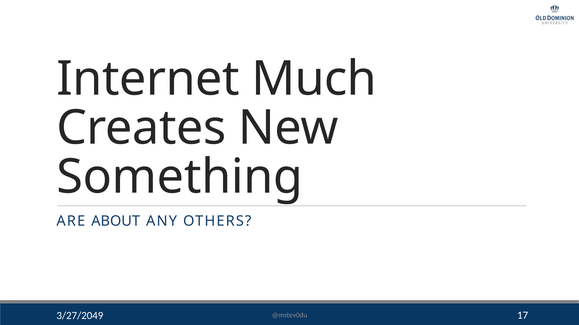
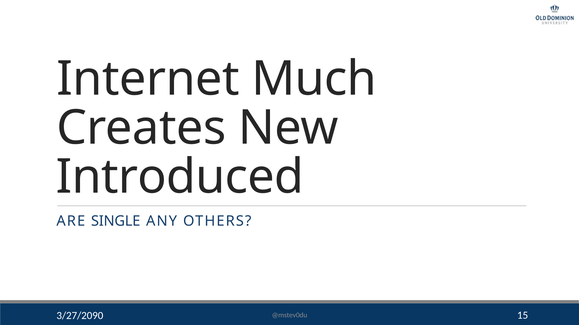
Something: Something -> Introduced (180, 177)
ABOUT: ABOUT -> SINGLE (116, 221)
3/27/2049: 3/27/2049 -> 3/27/2090 (80, 316)
17: 17 -> 15 (523, 316)
